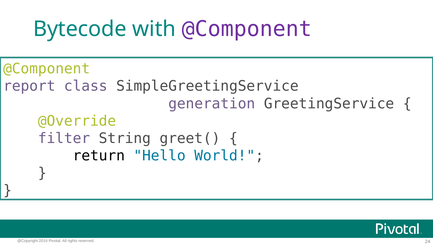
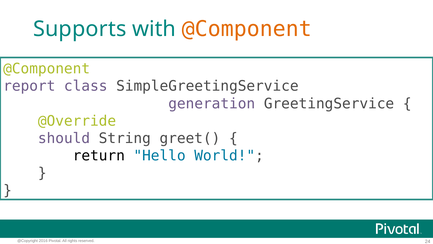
Bytecode: Bytecode -> Supports (80, 29)
@Component colour: purple -> orange (247, 29)
filter: filter -> should (64, 138)
